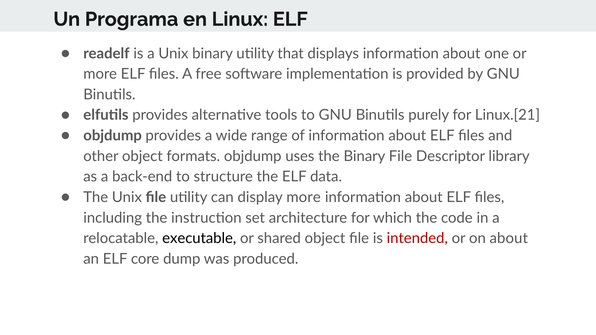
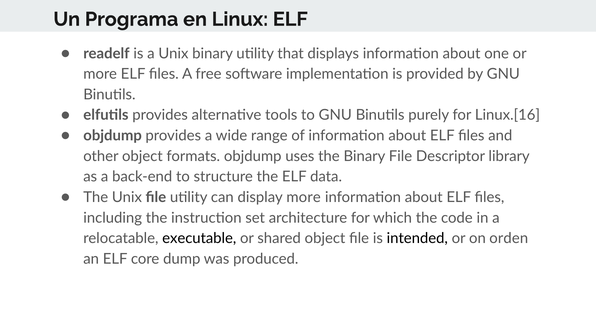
Linux.[21: Linux.[21 -> Linux.[16 (507, 115)
intended colour: red -> black (417, 239)
on about: about -> orden (509, 239)
